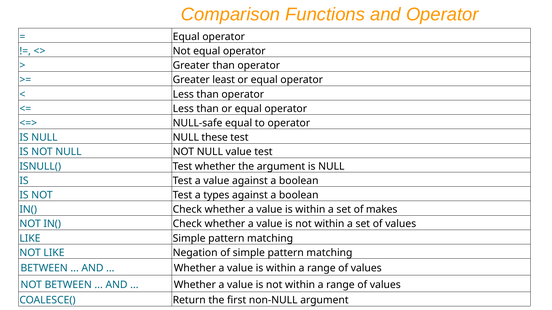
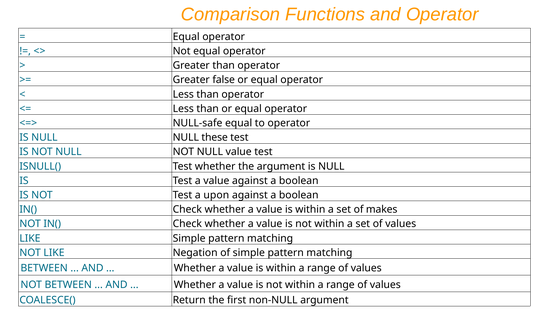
least: least -> false (224, 80)
types: types -> upon (216, 195)
